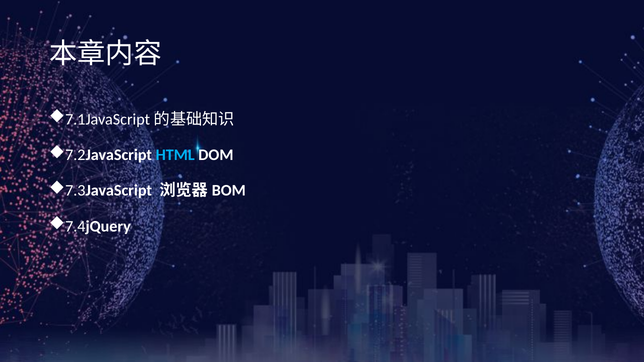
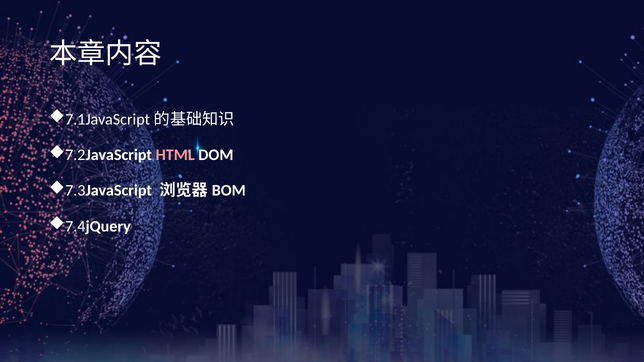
HTML colour: light blue -> pink (175, 155)
